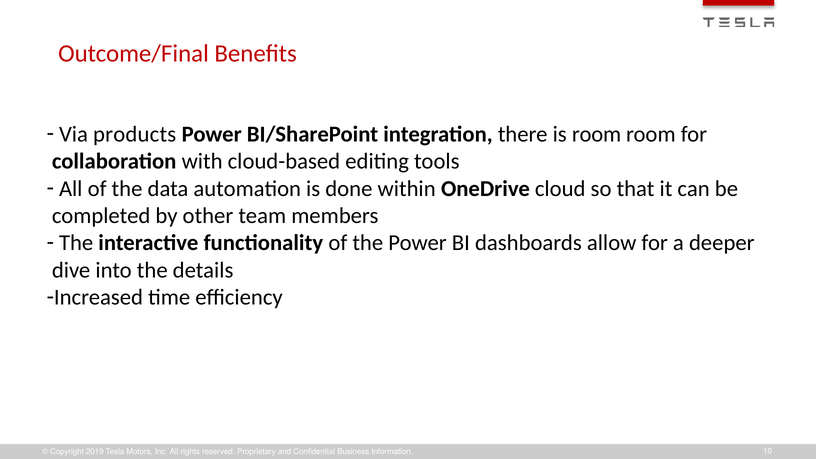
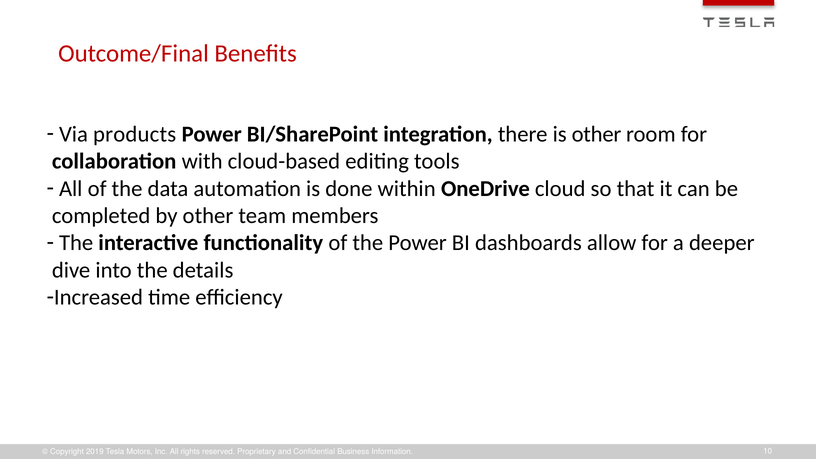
is room: room -> other (596, 134)
